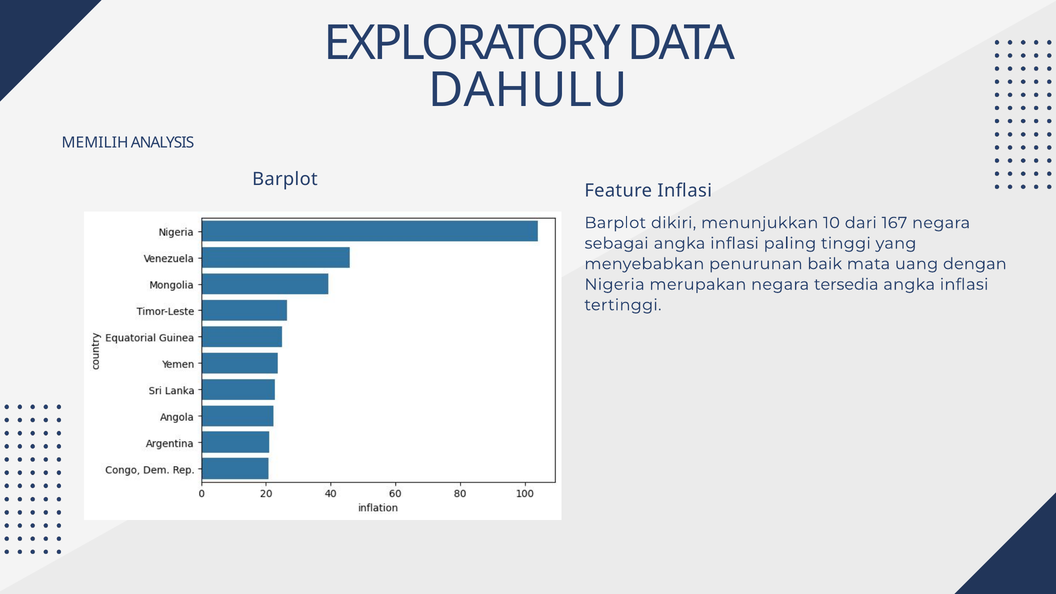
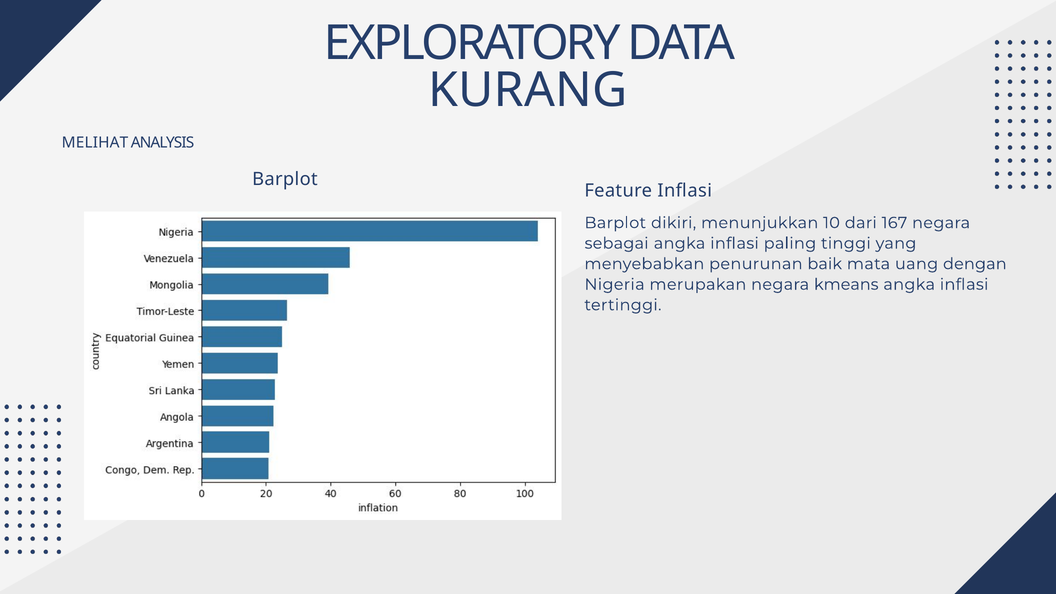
DAHULU: DAHULU -> KURANG (528, 90)
MEMILIH: MEMILIH -> MELIHAT (95, 142)
tersedia: tersedia -> kmeans (846, 284)
